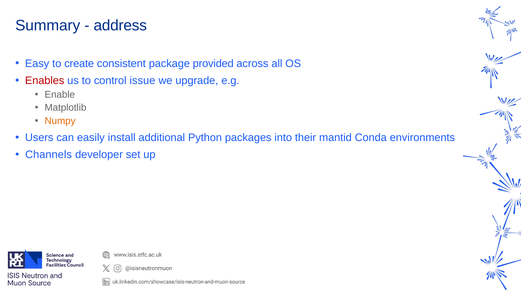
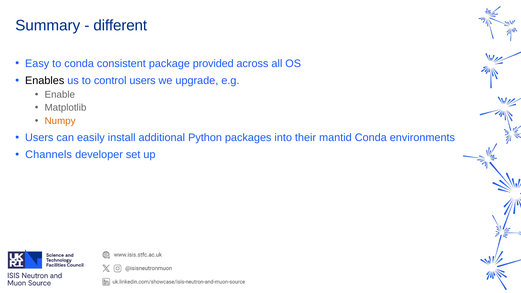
address: address -> different (120, 26)
to create: create -> conda (79, 64)
Enables colour: red -> black (45, 81)
control issue: issue -> users (143, 81)
